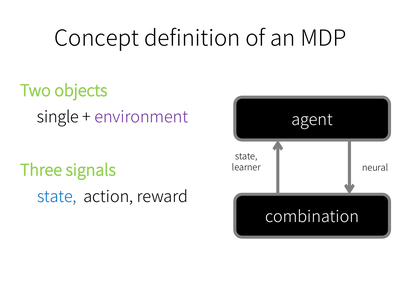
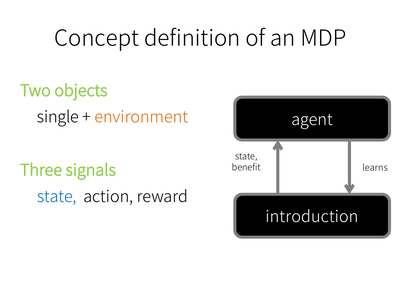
environment colour: purple -> orange (141, 118)
learner: learner -> benefit (246, 168)
neural: neural -> learns (375, 168)
combination: combination -> introduction (312, 217)
